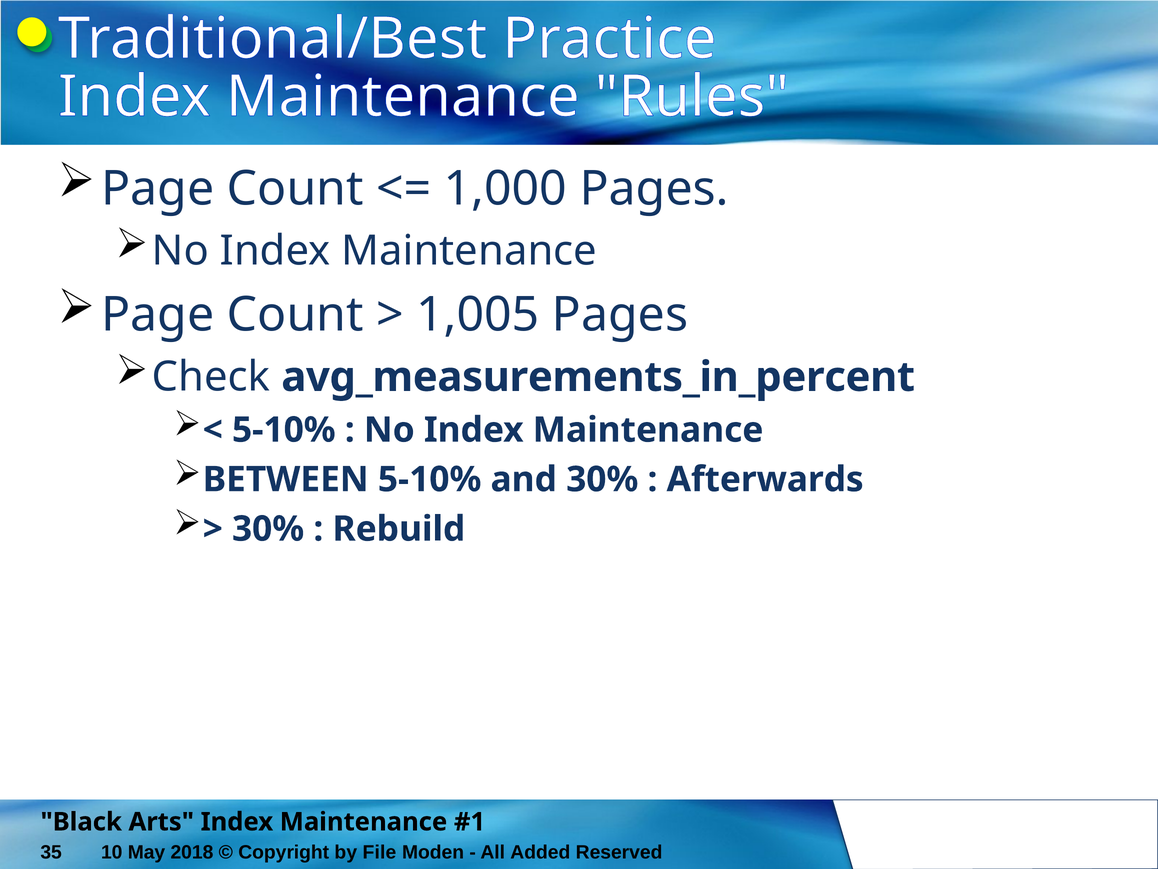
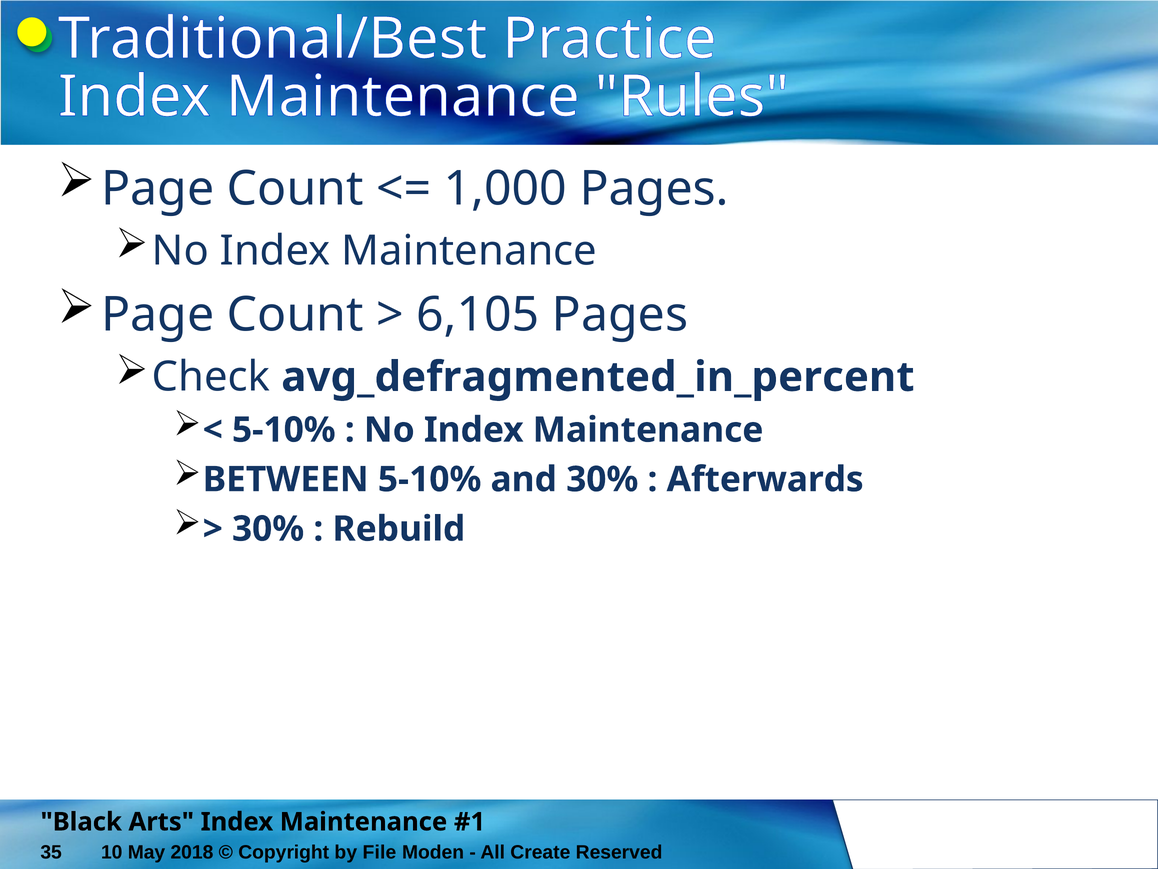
1,005: 1,005 -> 6,105 (478, 315)
avg_measurements_in_percent: avg_measurements_in_percent -> avg_defragmented_in_percent (598, 377)
Added: Added -> Create (540, 852)
